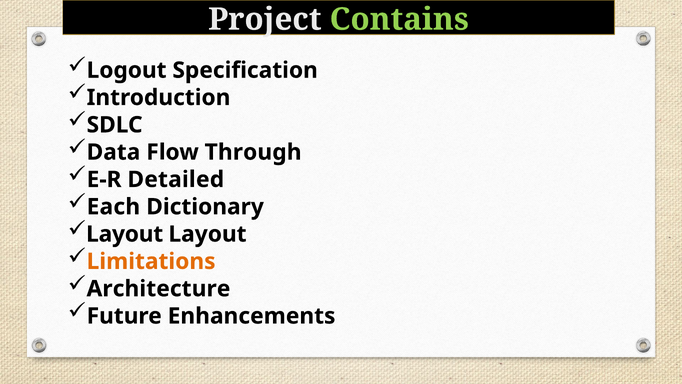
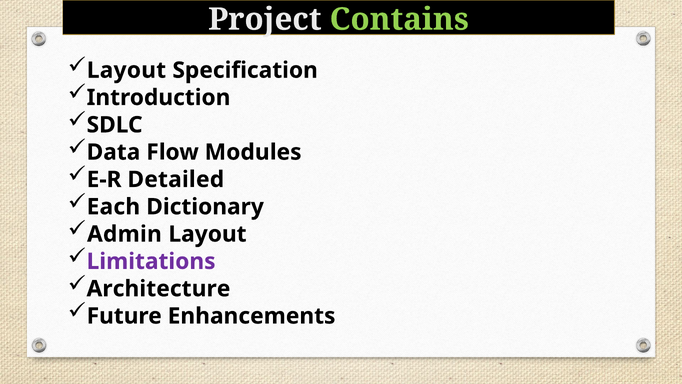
Logout: Logout -> Layout (126, 70)
Through: Through -> Modules (253, 152)
Layout: Layout -> Admin (124, 234)
Limitations colour: orange -> purple (151, 261)
